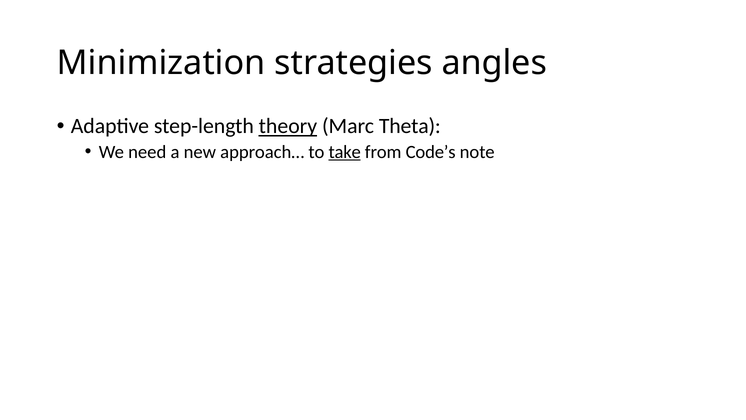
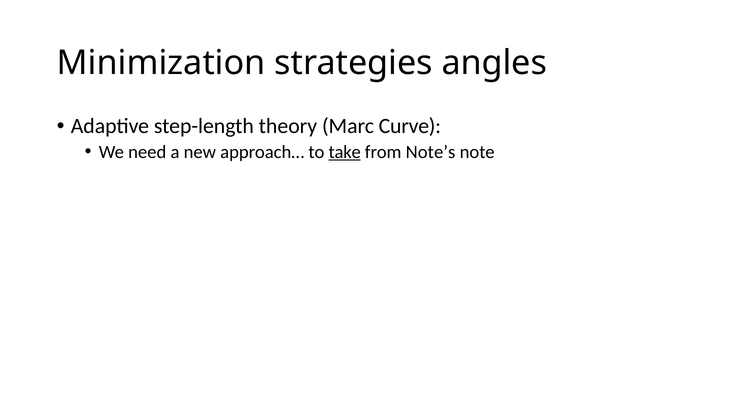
theory underline: present -> none (288, 126)
Theta: Theta -> Curve (410, 126)
Code’s: Code’s -> Note’s (431, 152)
